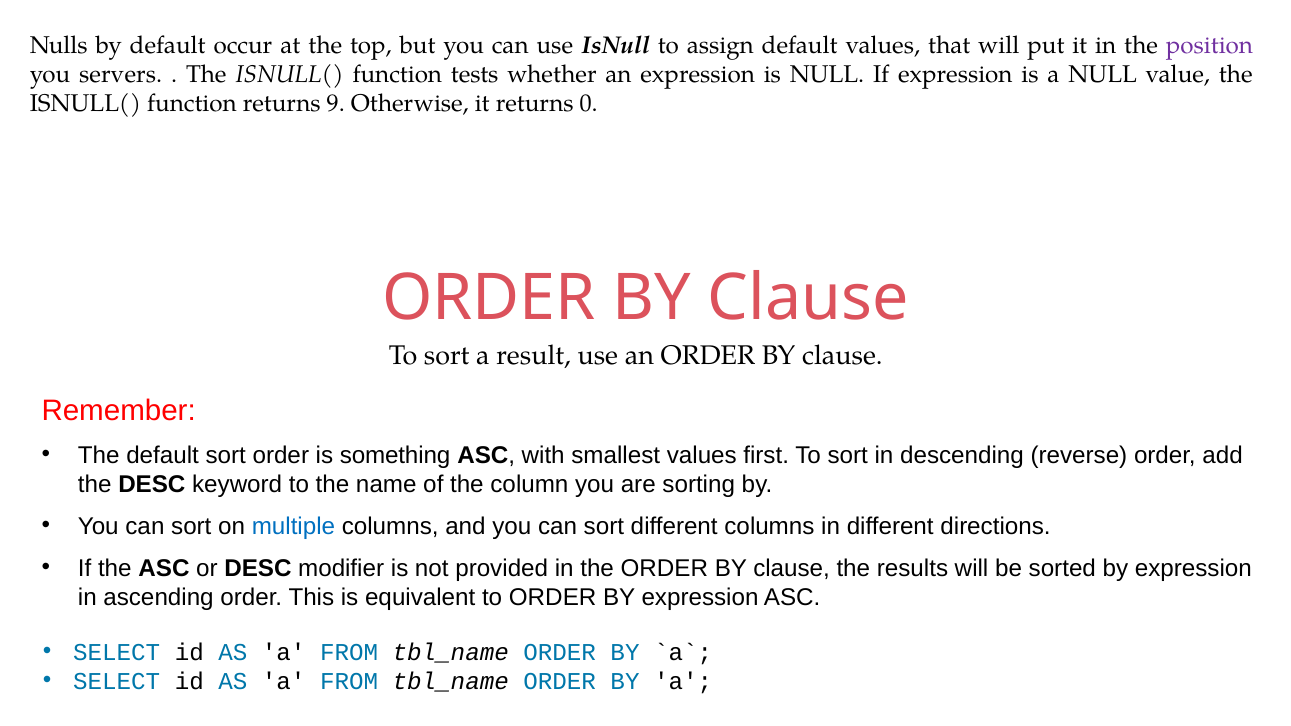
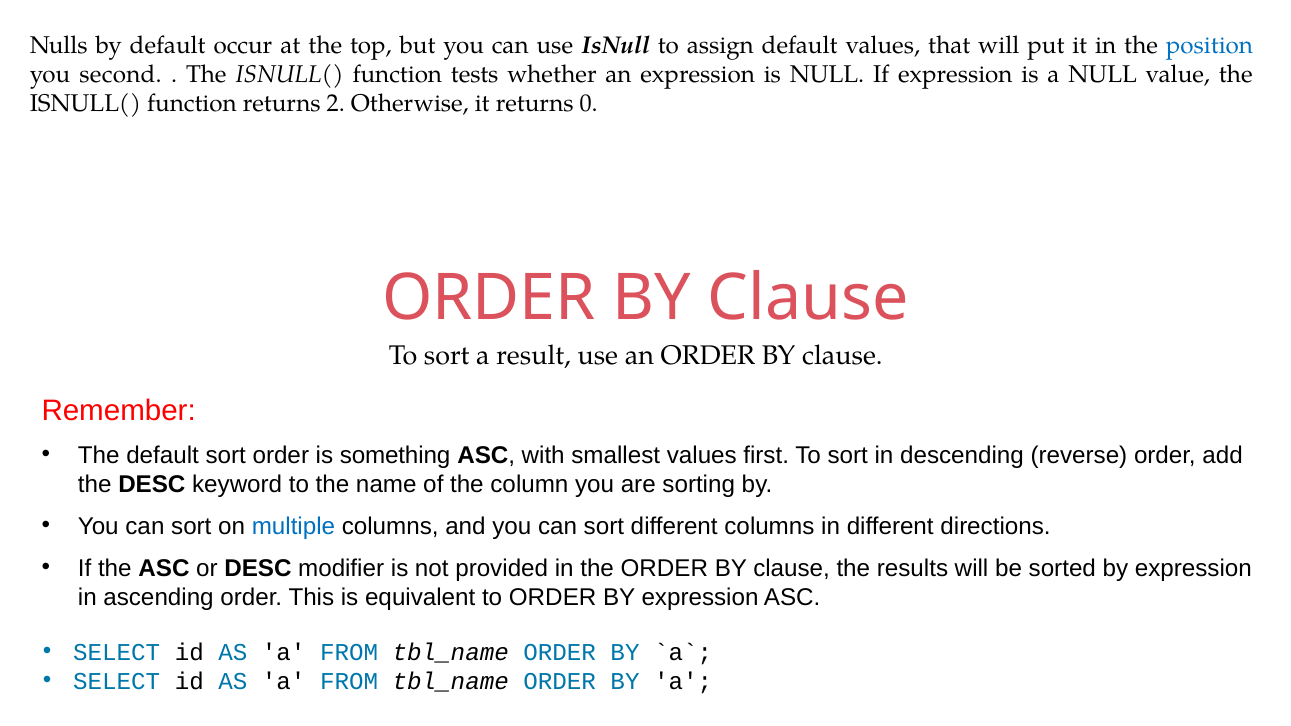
position colour: purple -> blue (1209, 45)
servers: servers -> second (121, 74)
9: 9 -> 2 (336, 103)
